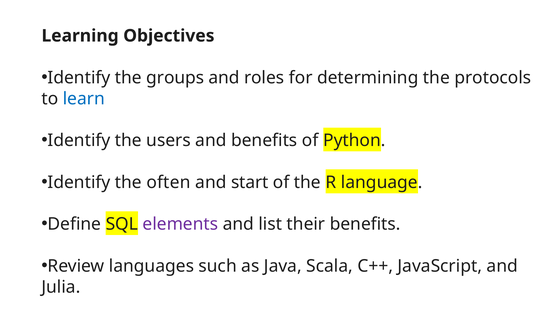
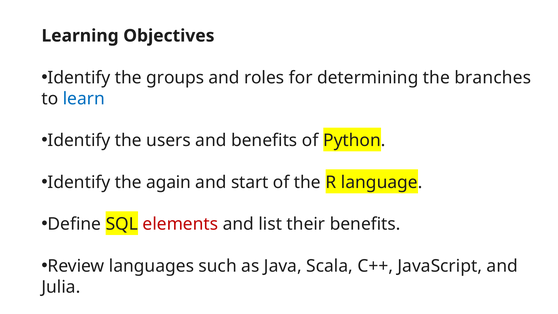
protocols: protocols -> branches (493, 78)
often: often -> again (169, 182)
elements colour: purple -> red (180, 224)
